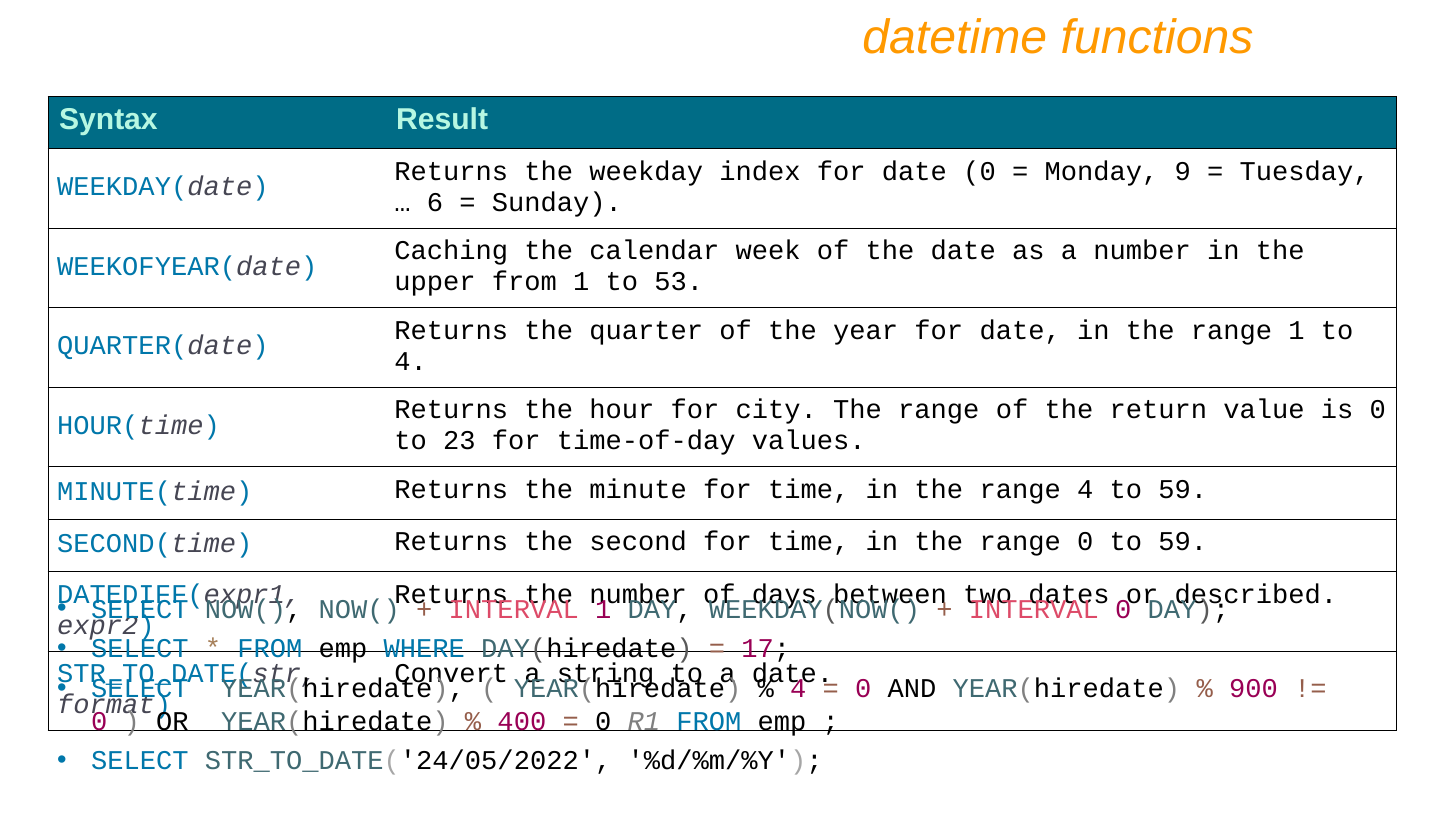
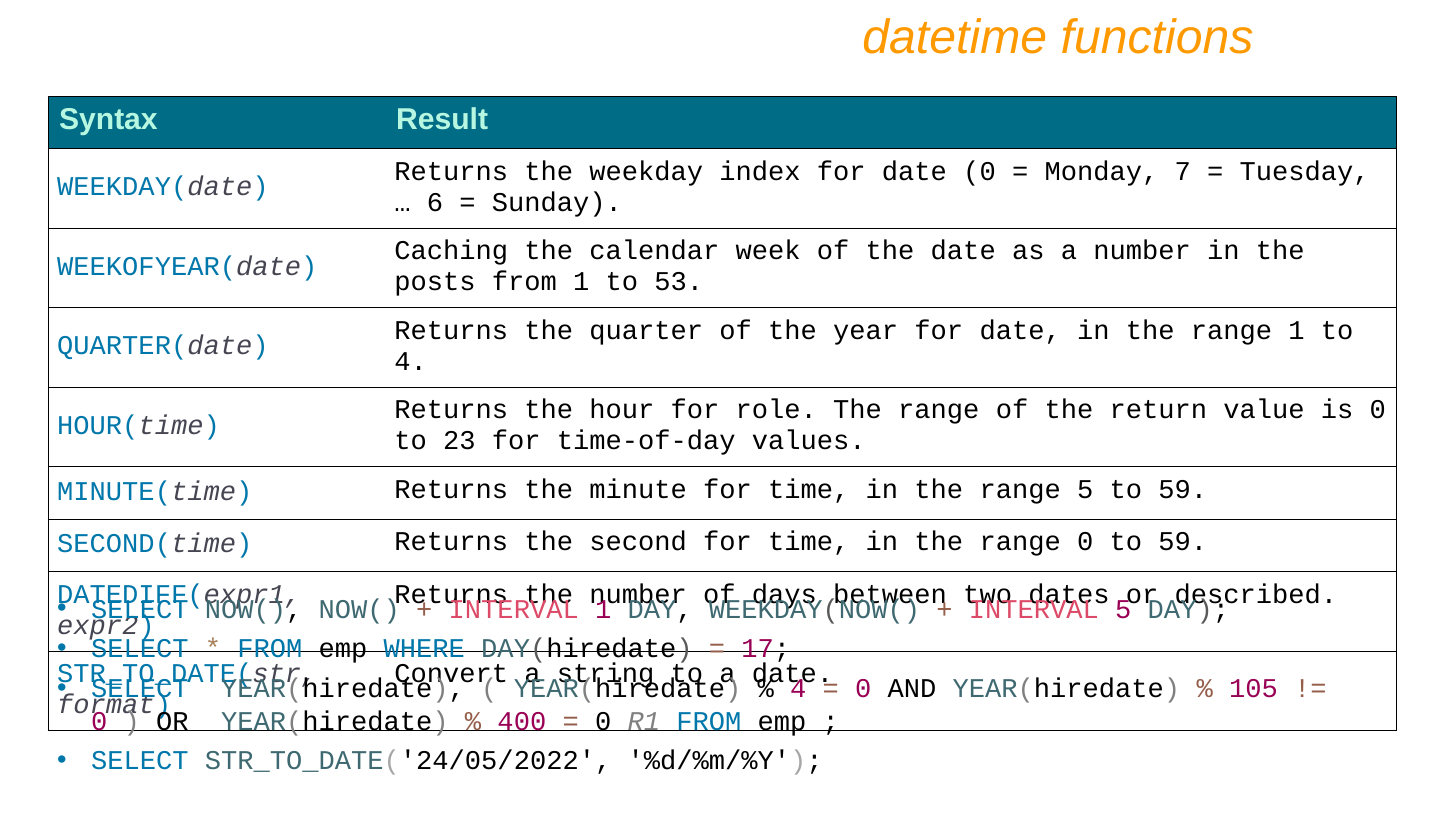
9: 9 -> 7 (1183, 171)
upper: upper -> posts (435, 282)
city: city -> role (776, 410)
range 4: 4 -> 5 (1085, 489)
0: 0 -> 5 (1123, 609)
900: 900 -> 105 (1253, 689)
